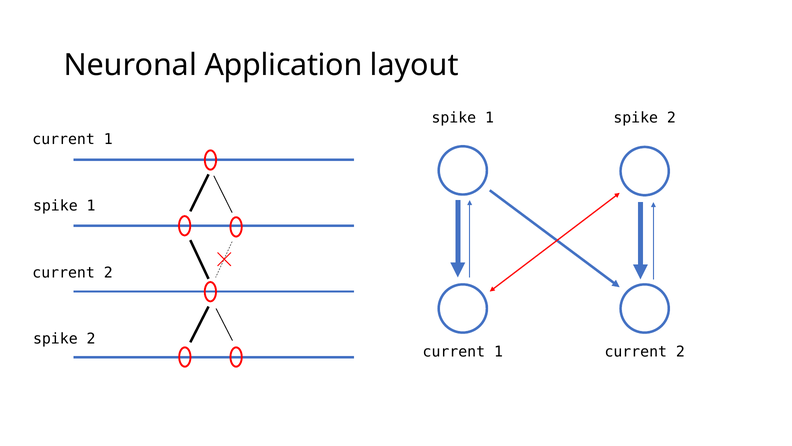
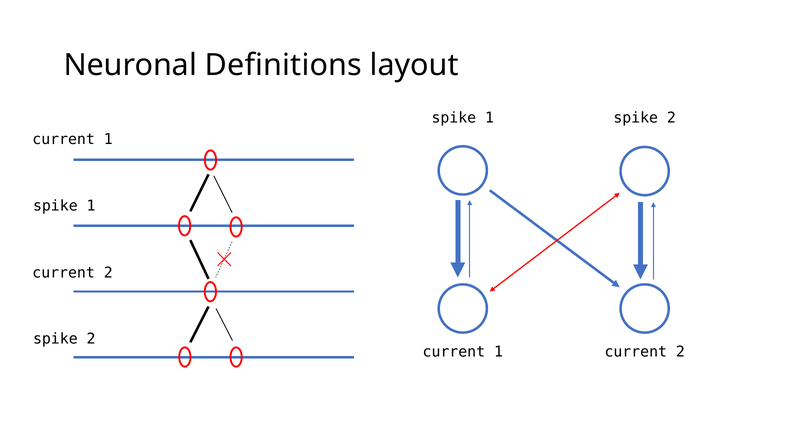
Application: Application -> Definitions (283, 65)
